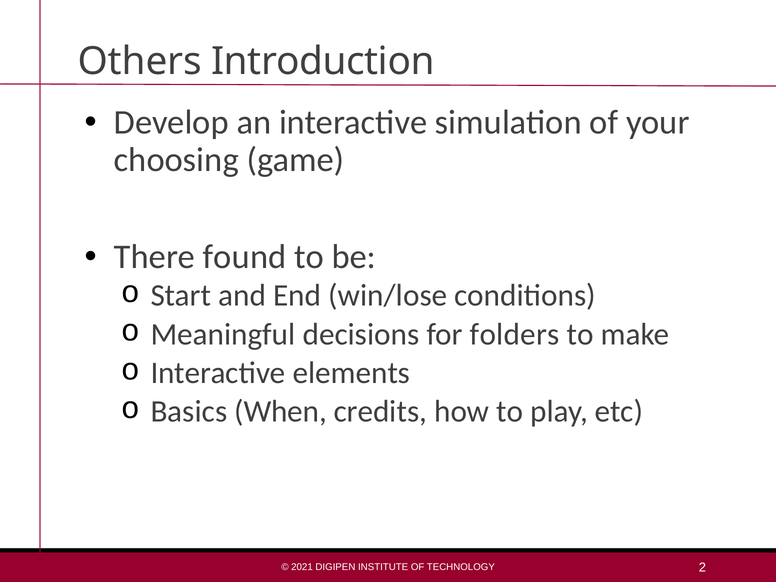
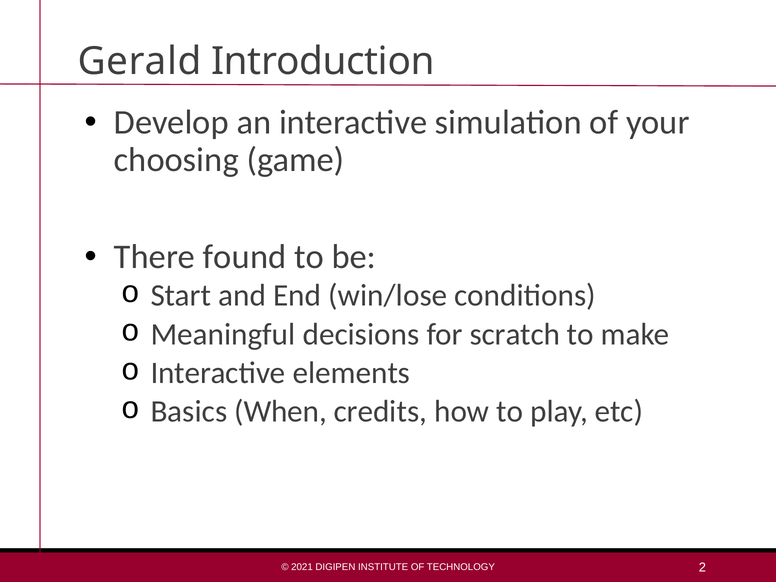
Others: Others -> Gerald (140, 61)
folders: folders -> scratch (515, 334)
